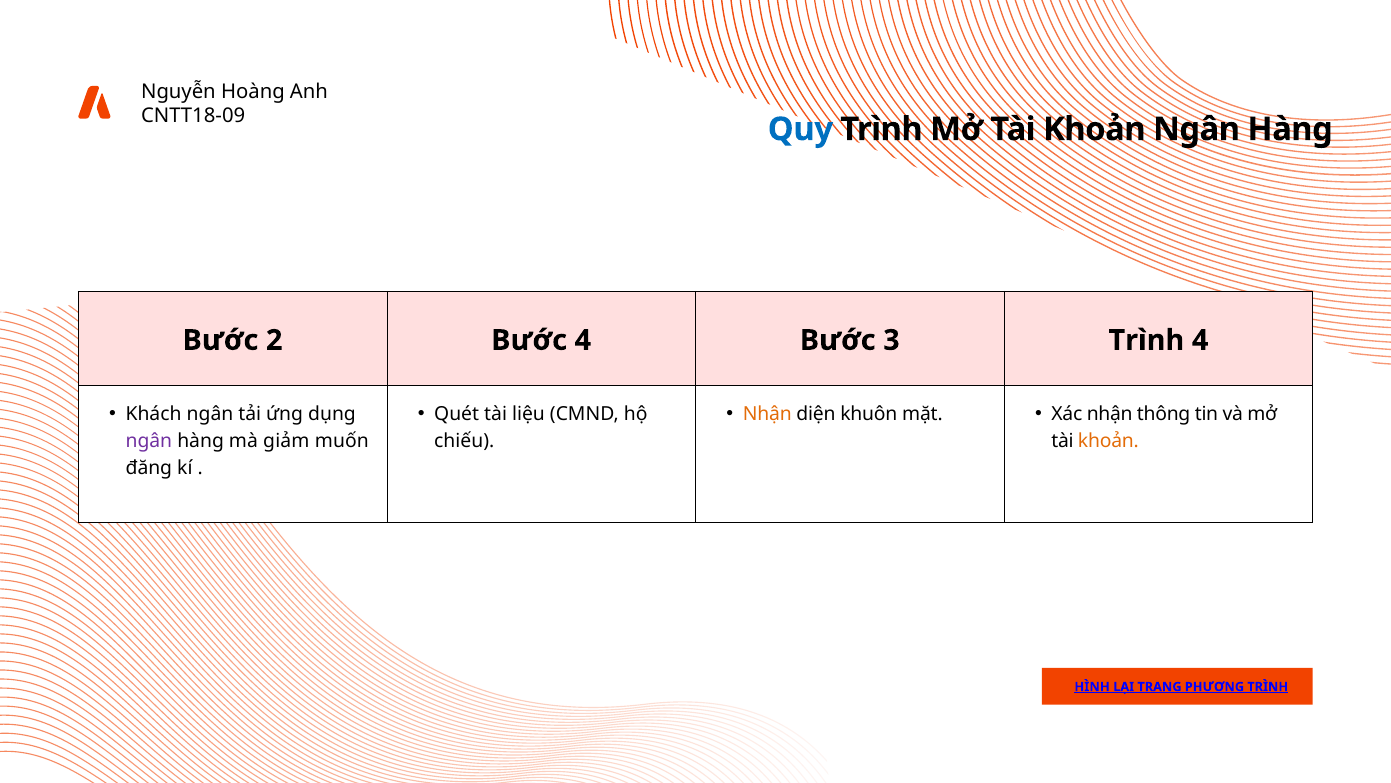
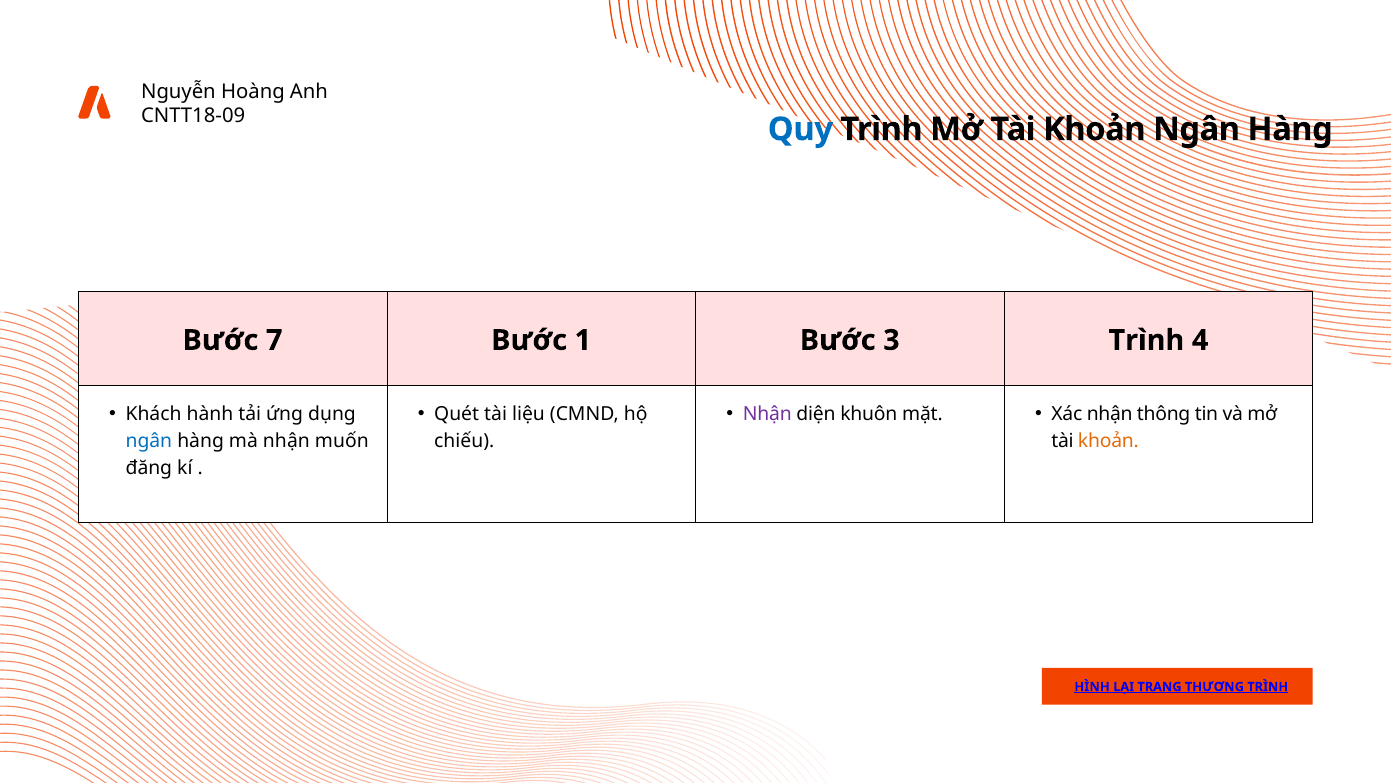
2: 2 -> 7 (274, 340)
Bước 4: 4 -> 1 (583, 340)
Khách ngân: ngân -> hành (210, 414)
Nhận colour: orange -> purple (767, 414)
ngân colour: purple -> blue (149, 441)
mà giảm: giảm -> nhận (286, 441)
PHƯƠNG: PHƯƠNG -> THƯƠNG (1214, 686)
